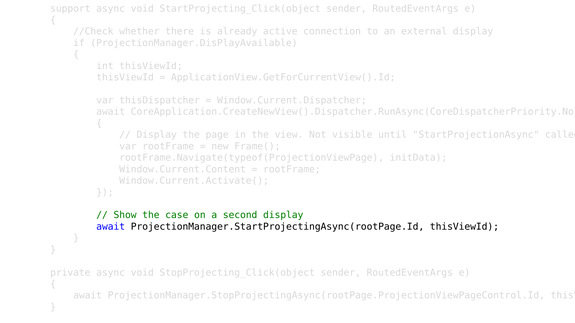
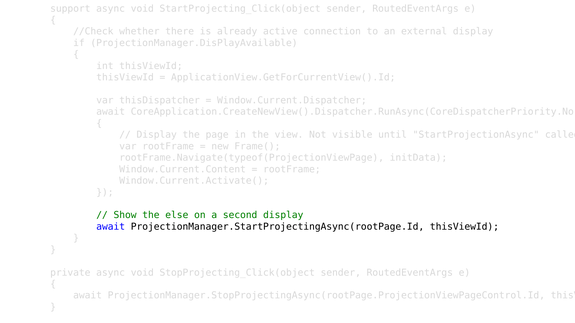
case: case -> else (177, 215)
